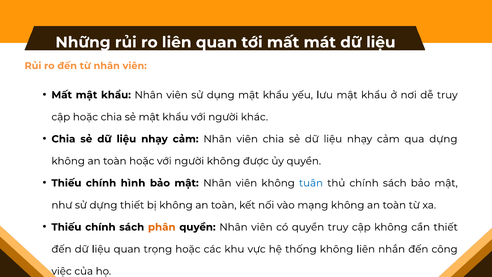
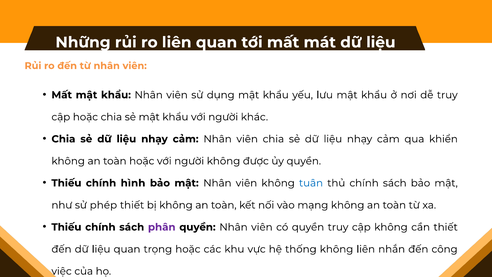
qua dựng: dựng -> khiển (443, 139)
sử dựng: dựng -> phép (103, 205)
phân colour: orange -> purple (162, 227)
